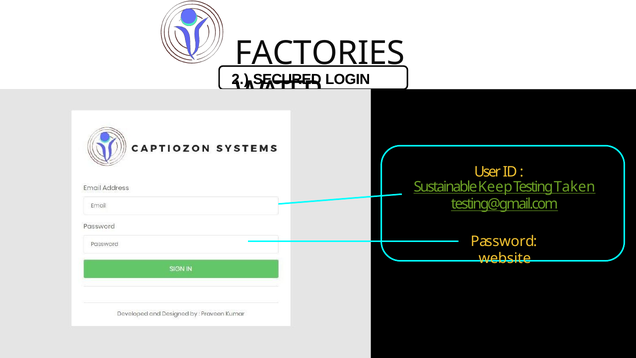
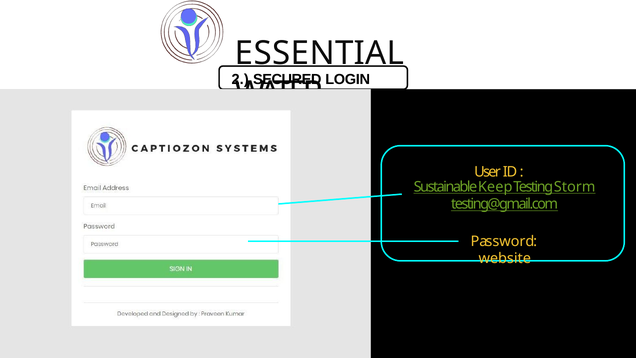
FACTORIES: FACTORIES -> ESSENTIAL (320, 53)
Taken: Taken -> Storm (575, 187)
